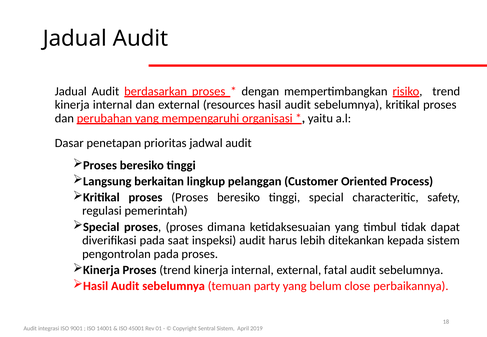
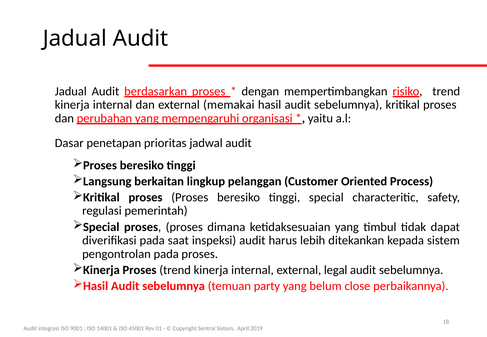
resources: resources -> memakai (229, 105)
fatal: fatal -> legal (336, 270)
